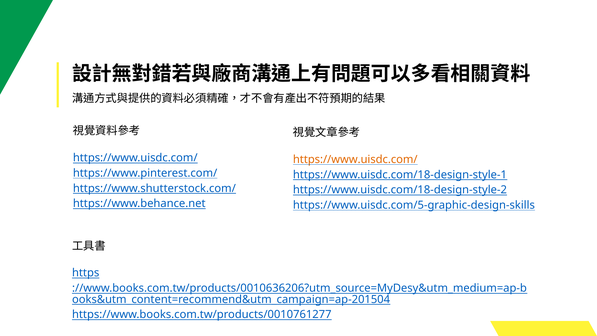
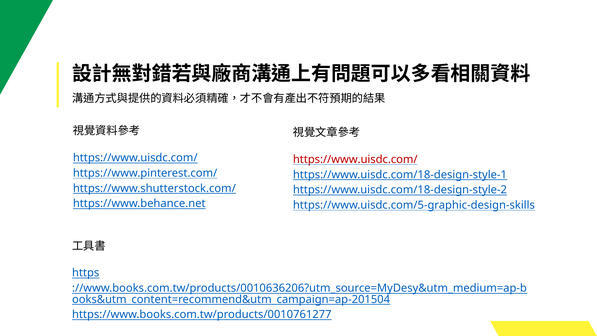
https://www.uisdc.com/ colour: orange -> red (355, 159)
